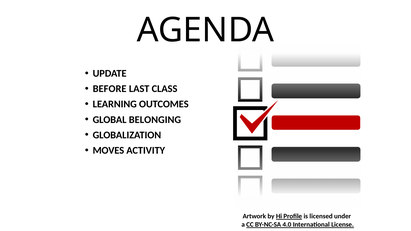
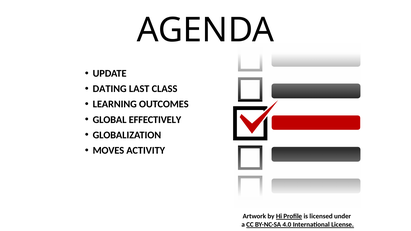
BEFORE: BEFORE -> DATING (110, 89)
BELONGING: BELONGING -> EFFECTIVELY (155, 120)
